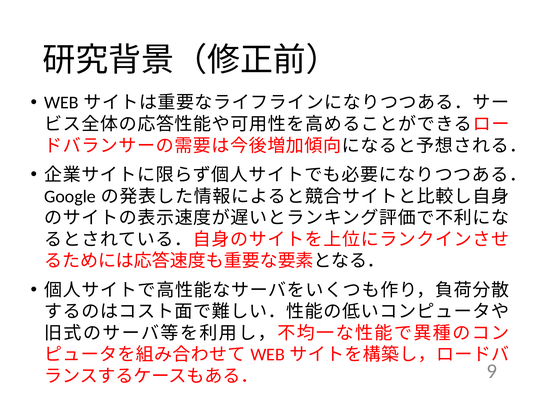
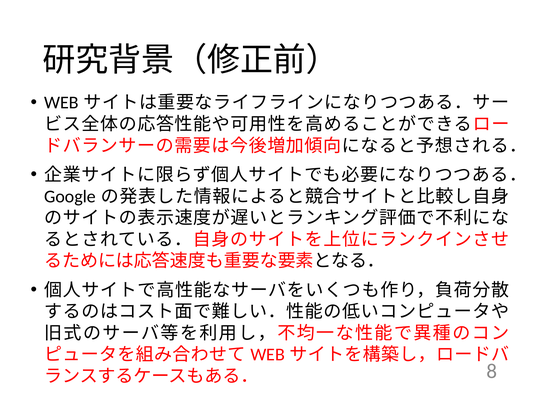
9: 9 -> 8 (492, 371)
